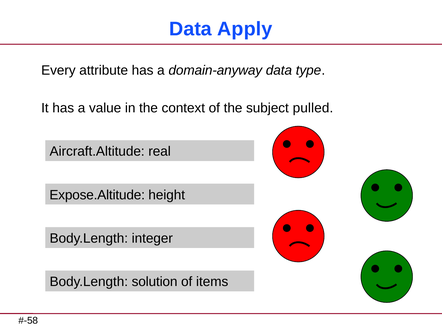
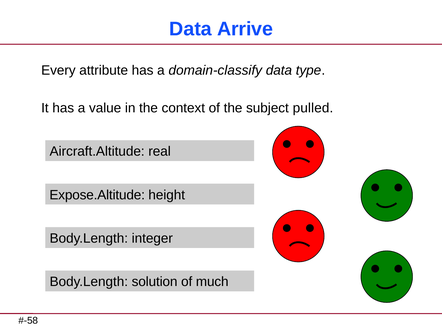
Apply: Apply -> Arrive (245, 29)
domain-anyway: domain-anyway -> domain-classify (215, 70)
items: items -> much (212, 281)
